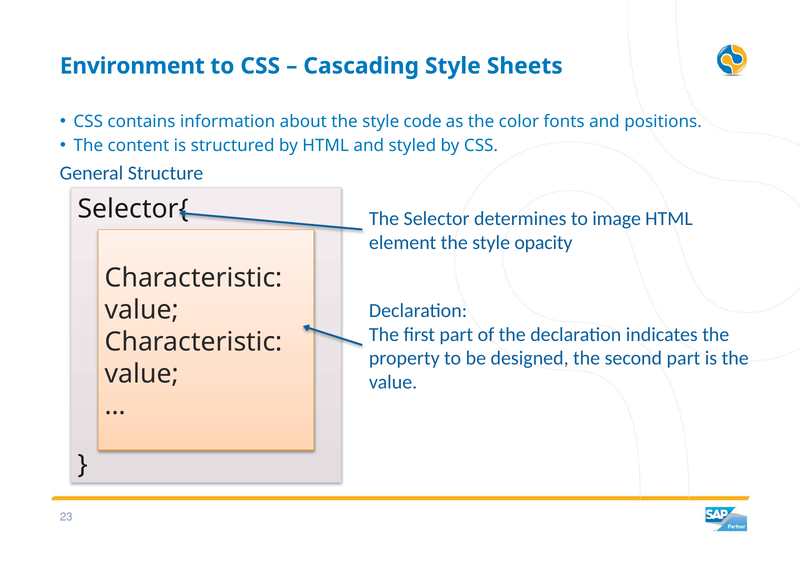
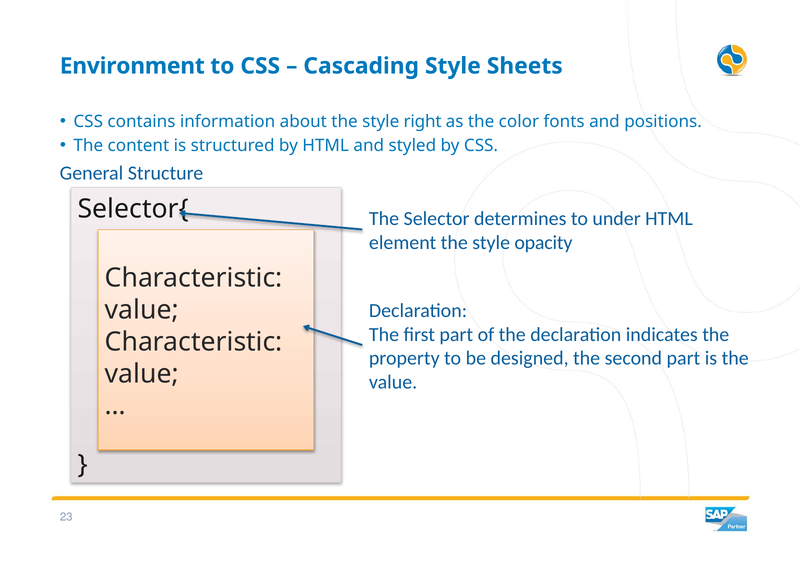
code: code -> right (423, 122)
image: image -> under (617, 219)
